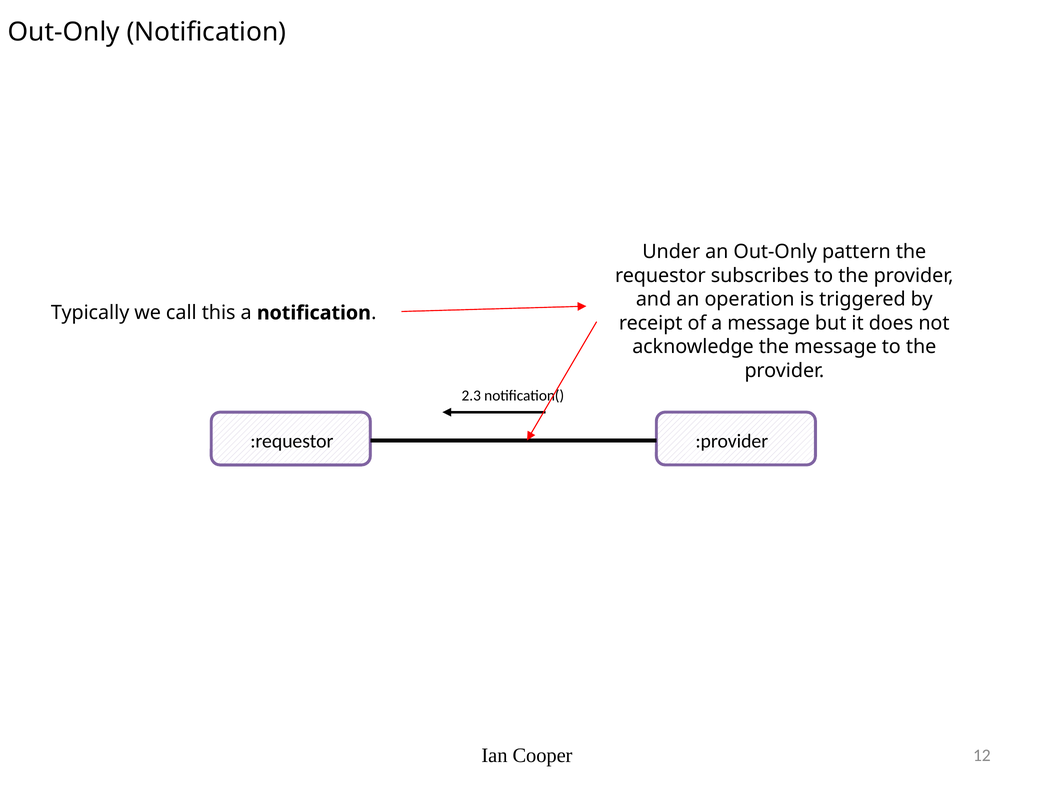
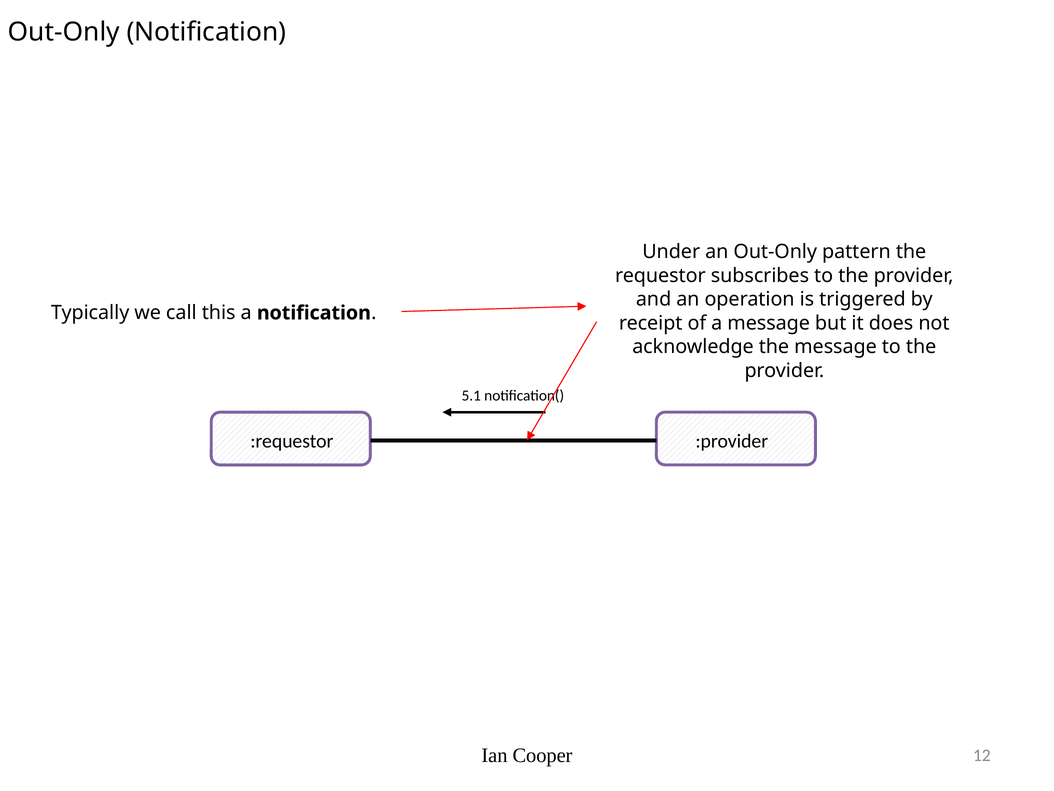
2.3: 2.3 -> 5.1 (471, 395)
